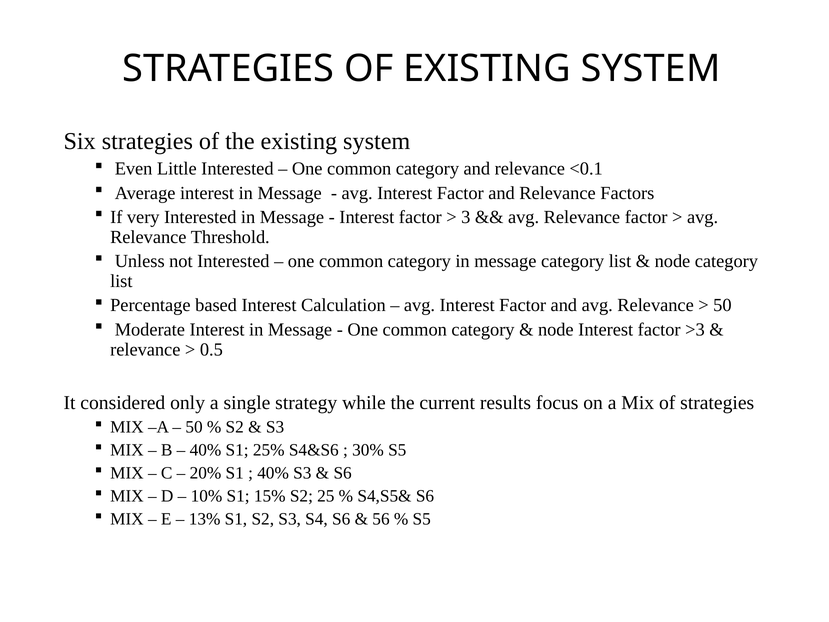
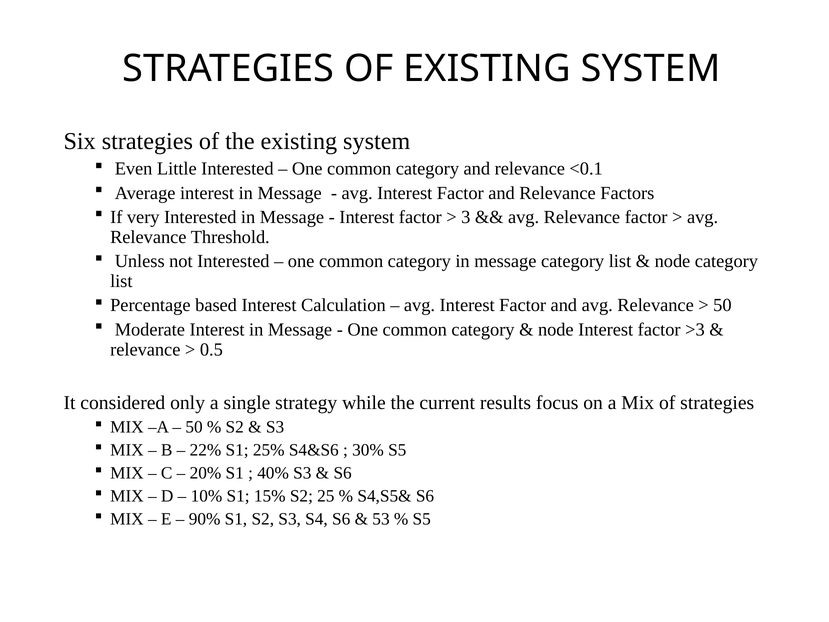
40%: 40% -> 22% (206, 450)
13%: 13% -> 90% (205, 519)
56: 56 -> 53 (381, 519)
